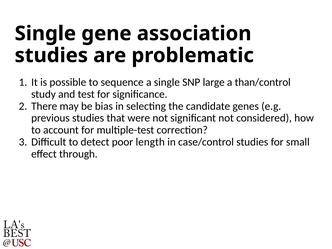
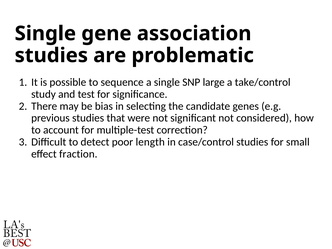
than/control: than/control -> take/control (263, 82)
through: through -> fraction (78, 154)
